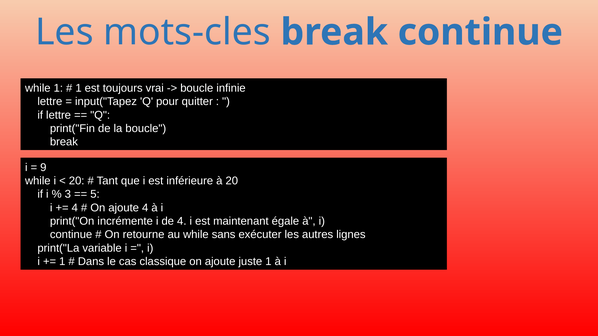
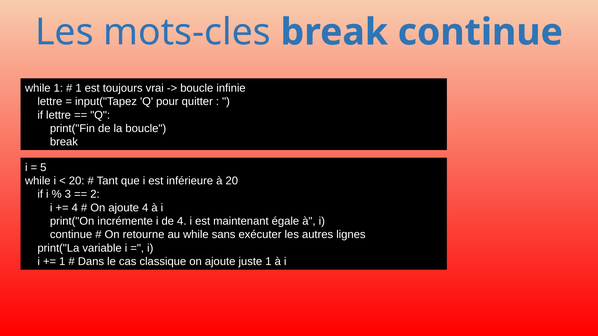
9: 9 -> 5 (43, 168)
5: 5 -> 2 (95, 195)
